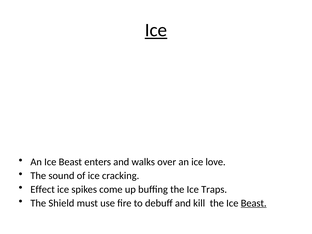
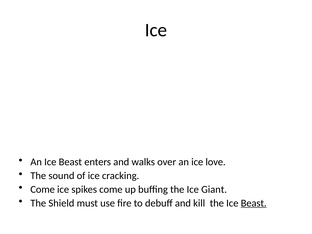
Ice underline: present -> none (156, 30)
Effect: Effect -> Come (43, 189)
Traps: Traps -> Giant (214, 189)
